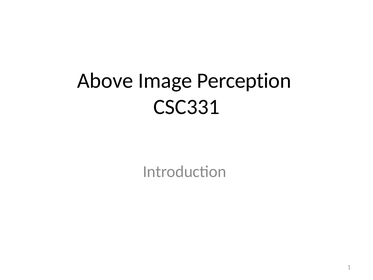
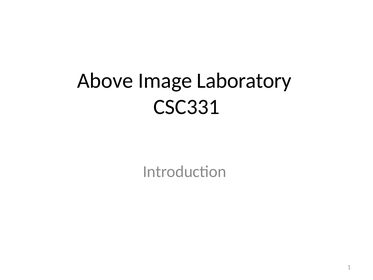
Perception: Perception -> Laboratory (244, 81)
